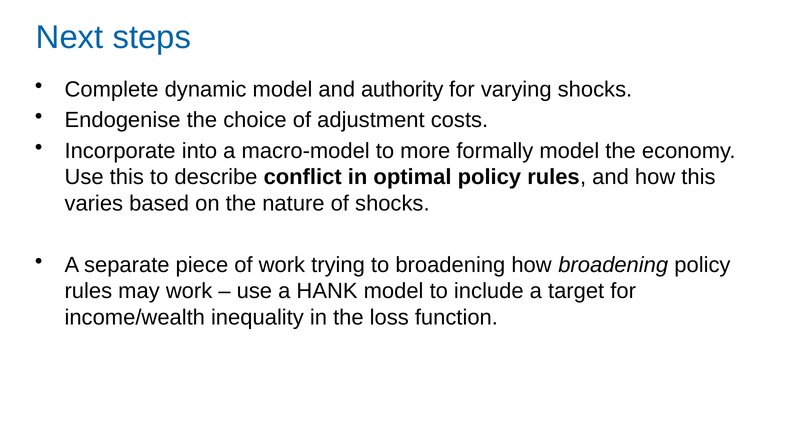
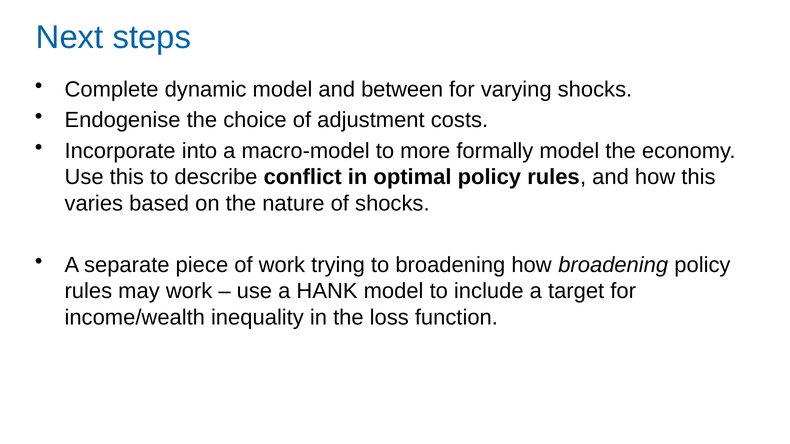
authority: authority -> between (402, 90)
